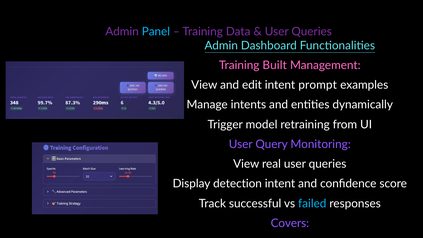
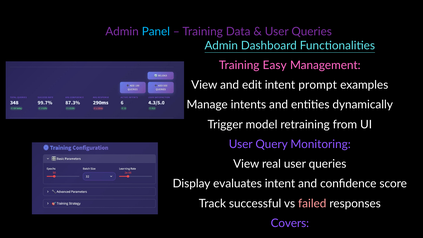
Built: Built -> Easy (275, 65)
detection: detection -> evaluates (237, 184)
failed colour: light blue -> pink (312, 203)
